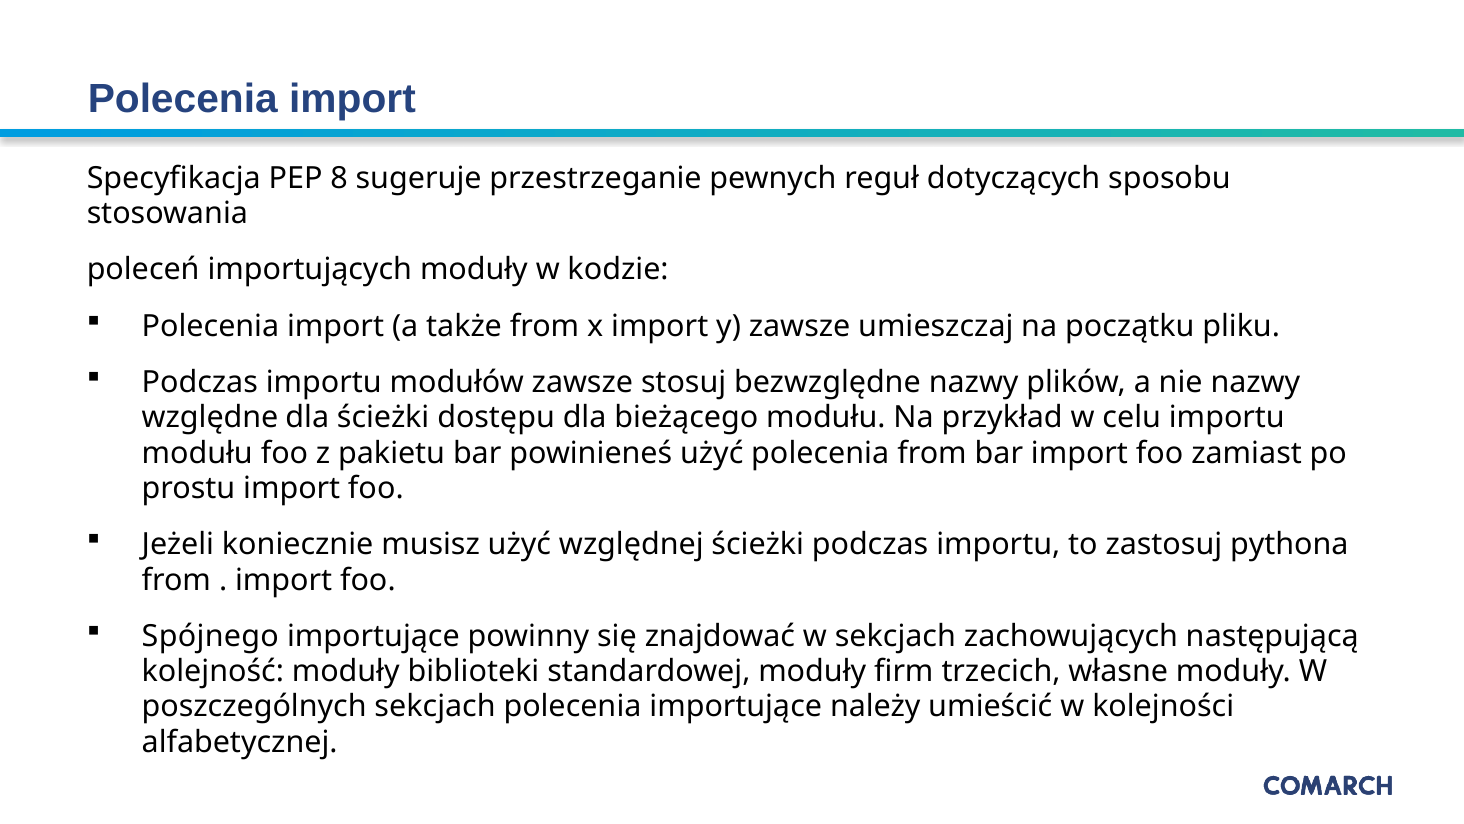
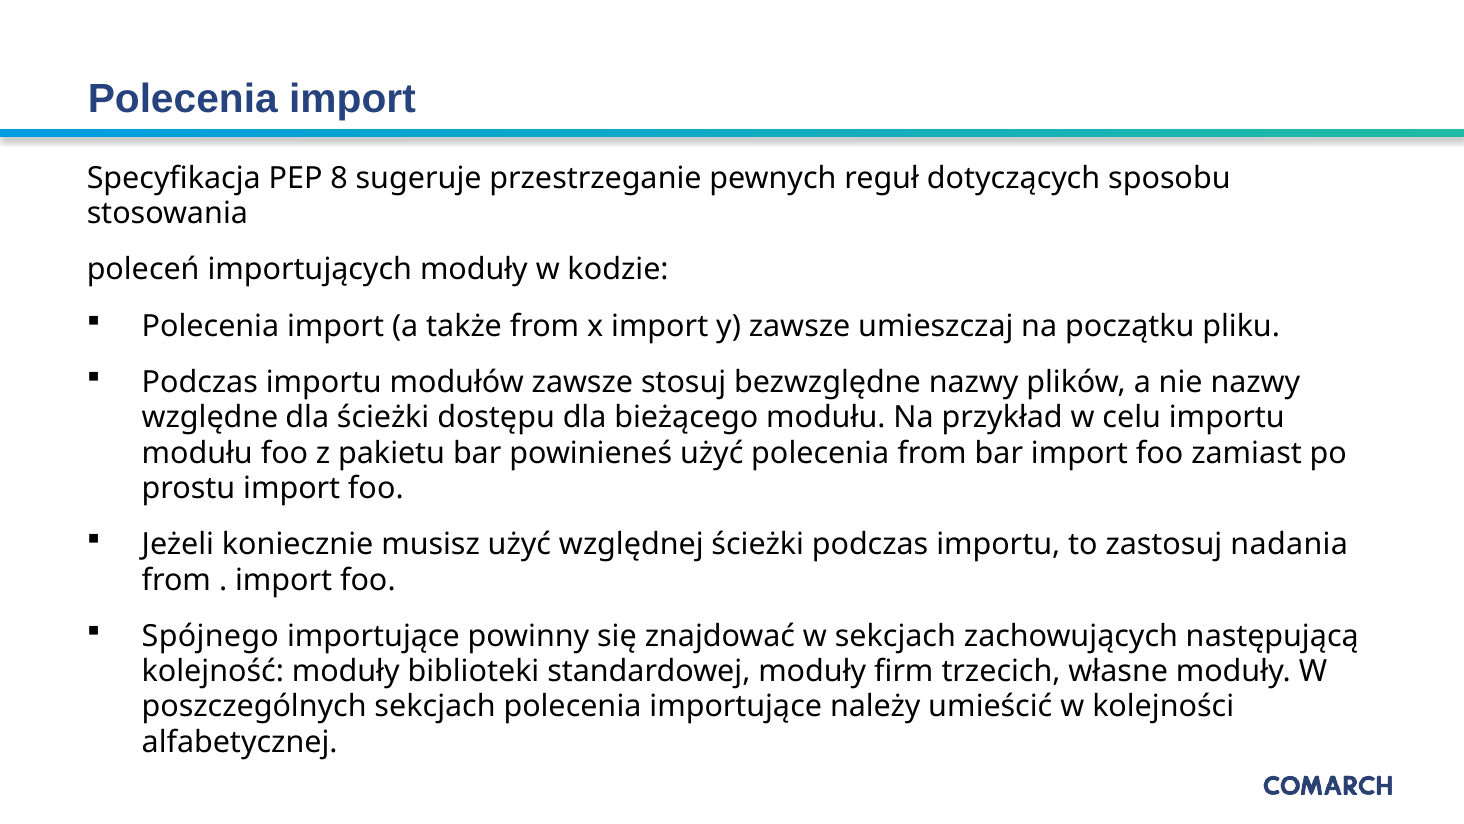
pythona: pythona -> nadania (1289, 544)
